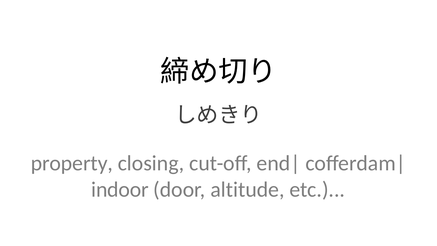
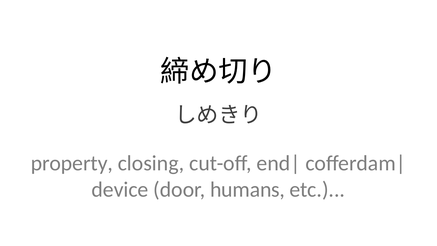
indoor: indoor -> device (120, 189)
altitude: altitude -> humans (248, 189)
